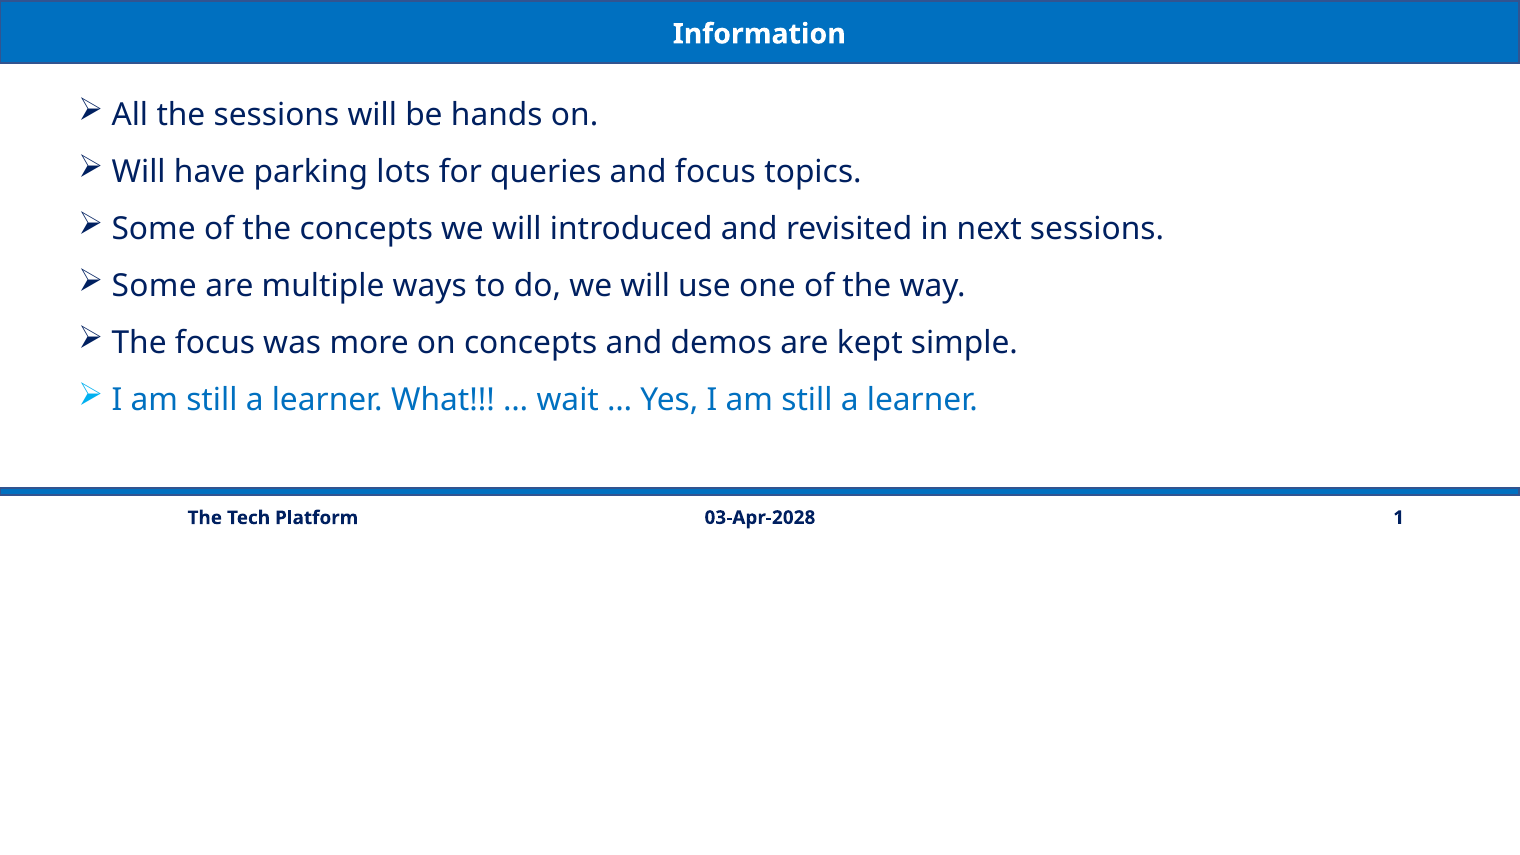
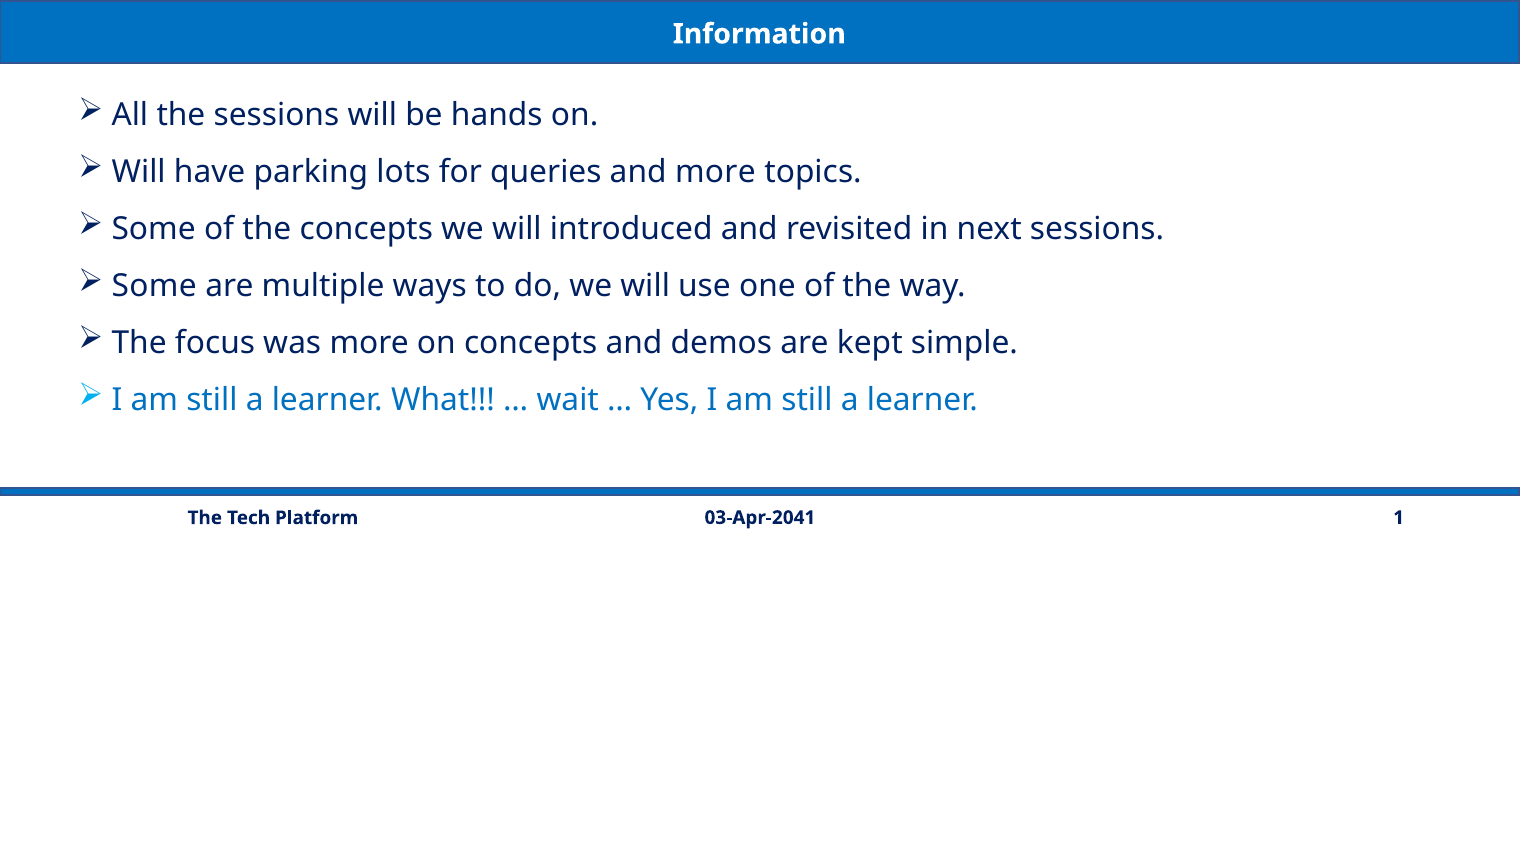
and focus: focus -> more (715, 172)
03-Apr-2028: 03-Apr-2028 -> 03-Apr-2041 (760, 518)
